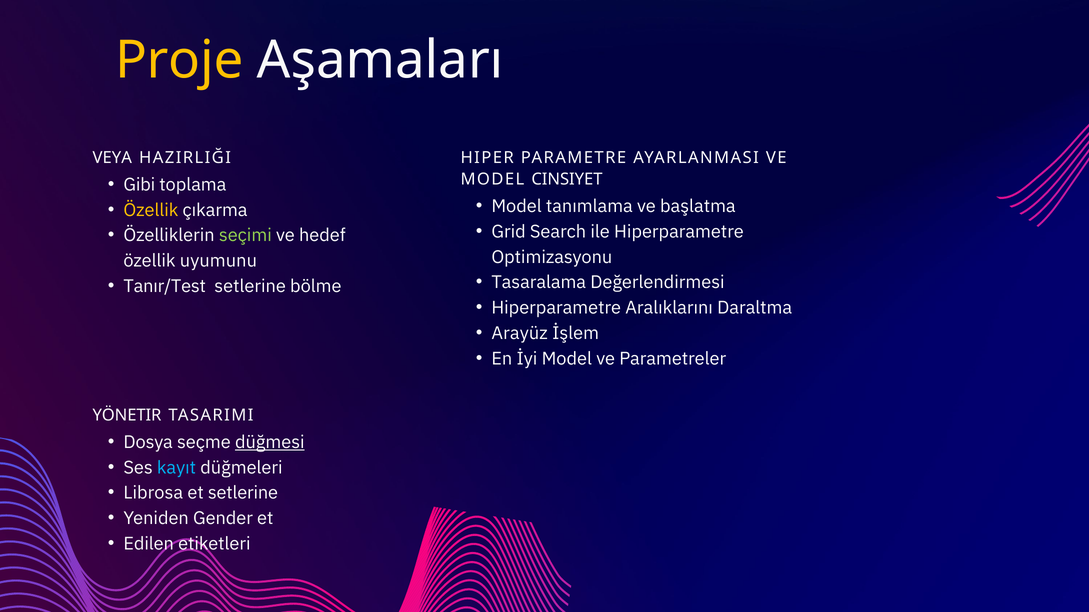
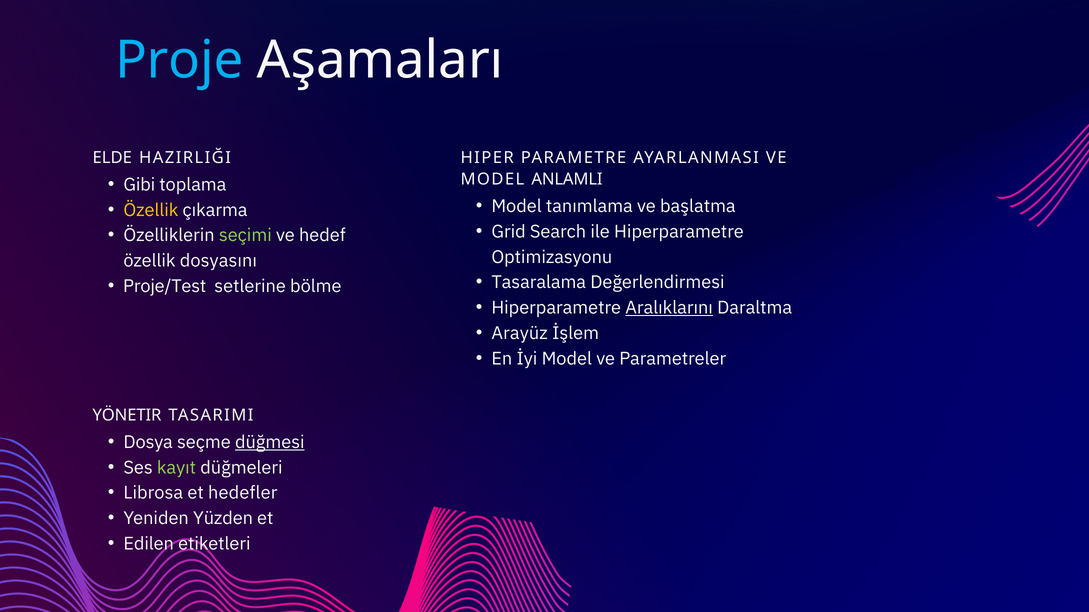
Proje colour: yellow -> light blue (179, 61)
VEYA: VEYA -> ELDE (112, 158)
CINSIYET: CINSIYET -> ANLAMLI (567, 180)
uyumunu: uyumunu -> dosyasını (218, 261)
Tanır/Test: Tanır/Test -> Proje/Test (165, 287)
Aralıklarını underline: none -> present (669, 308)
kayıt colour: light blue -> light green (177, 468)
et setlerine: setlerine -> hedefler (243, 493)
Gender: Gender -> Yüzden (223, 519)
